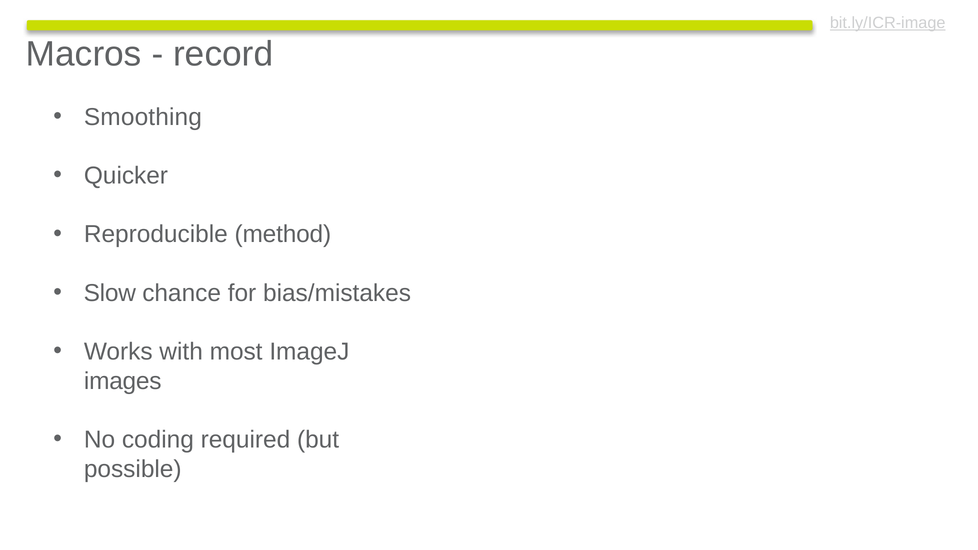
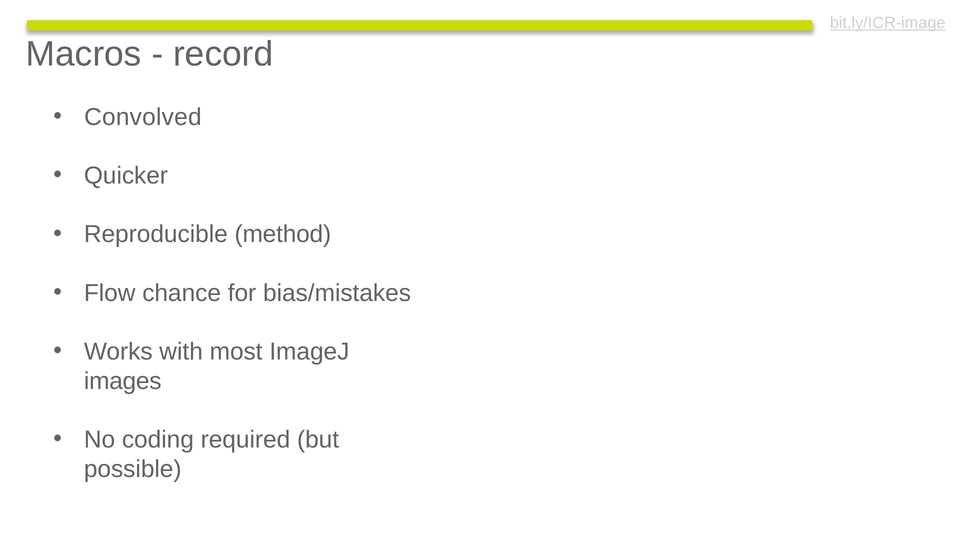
Smoothing: Smoothing -> Convolved (143, 117)
Slow: Slow -> Flow (110, 293)
